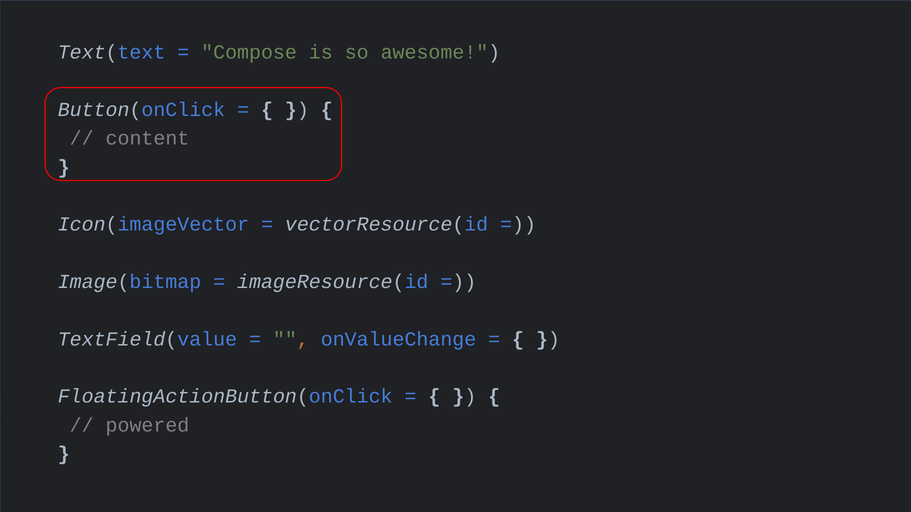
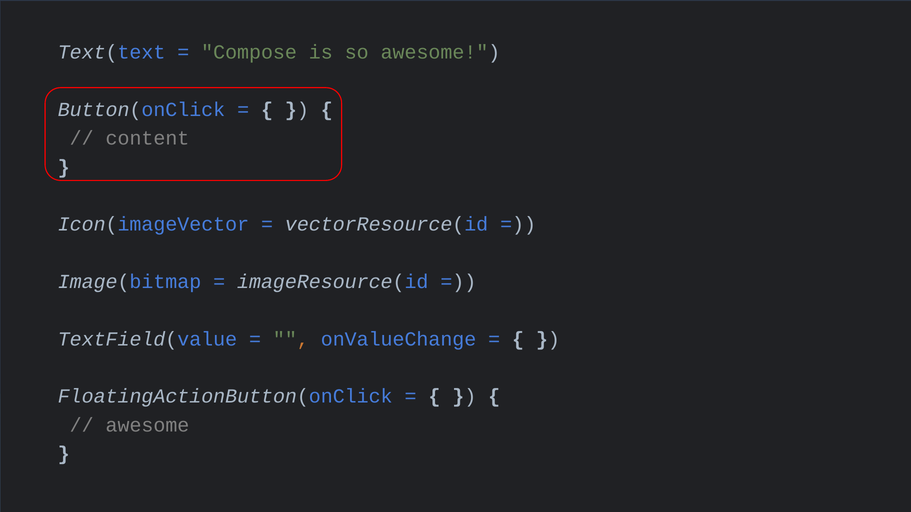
powered: powered -> awesome (147, 425)
